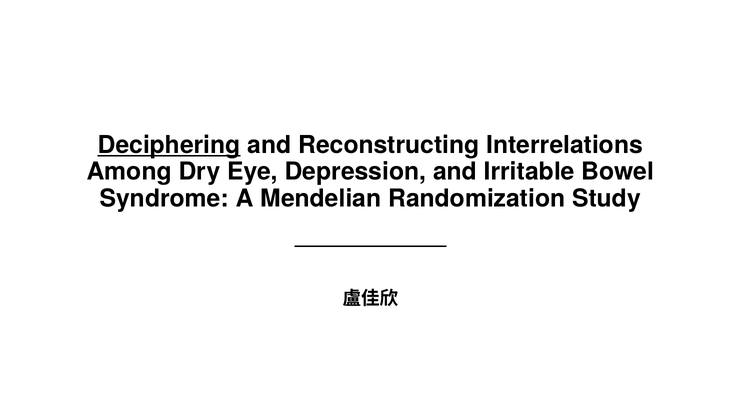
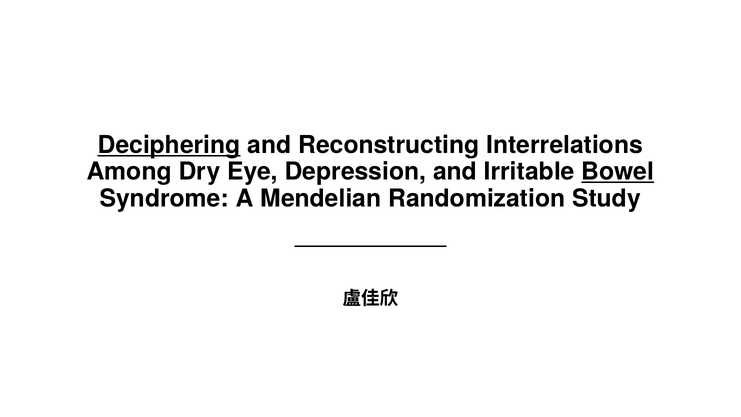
Bowel underline: none -> present (618, 172)
